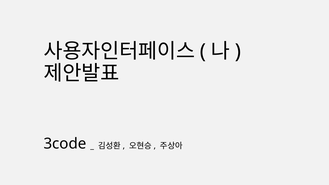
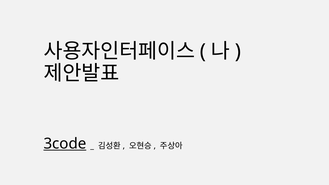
3code underline: none -> present (65, 144)
